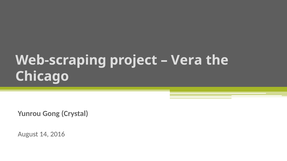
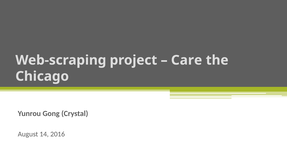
Vera: Vera -> Care (187, 60)
